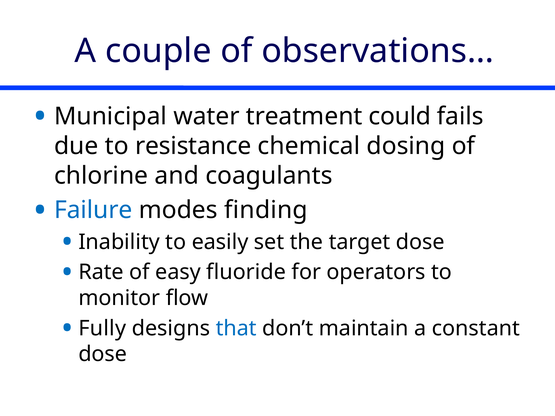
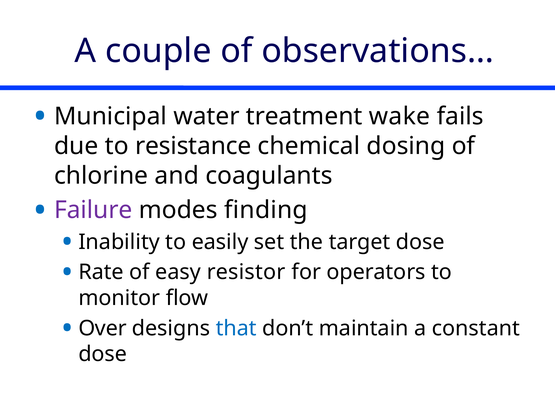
could: could -> wake (400, 116)
Failure colour: blue -> purple (93, 210)
fluoride: fluoride -> resistor (246, 272)
Fully: Fully -> Over (102, 328)
